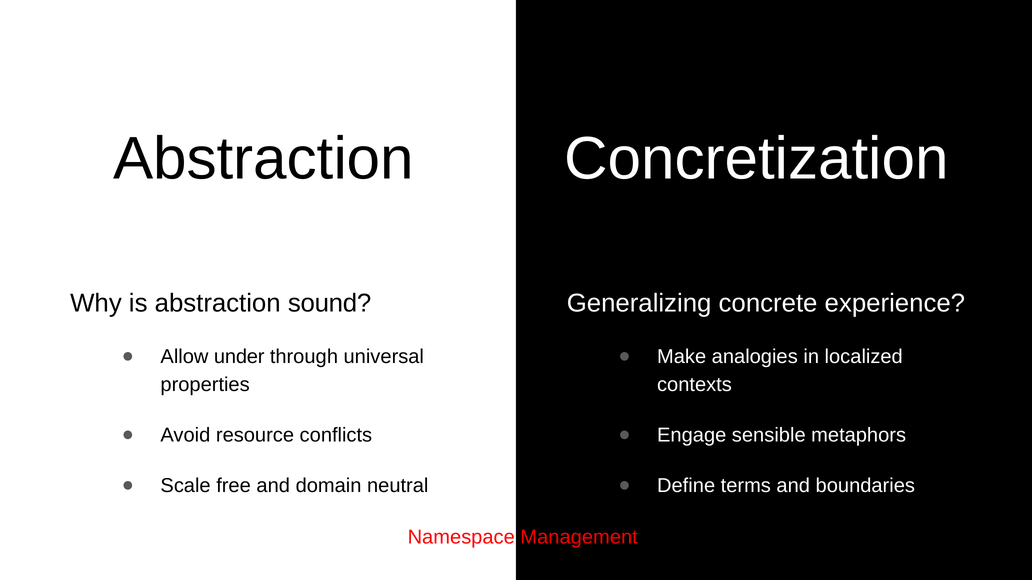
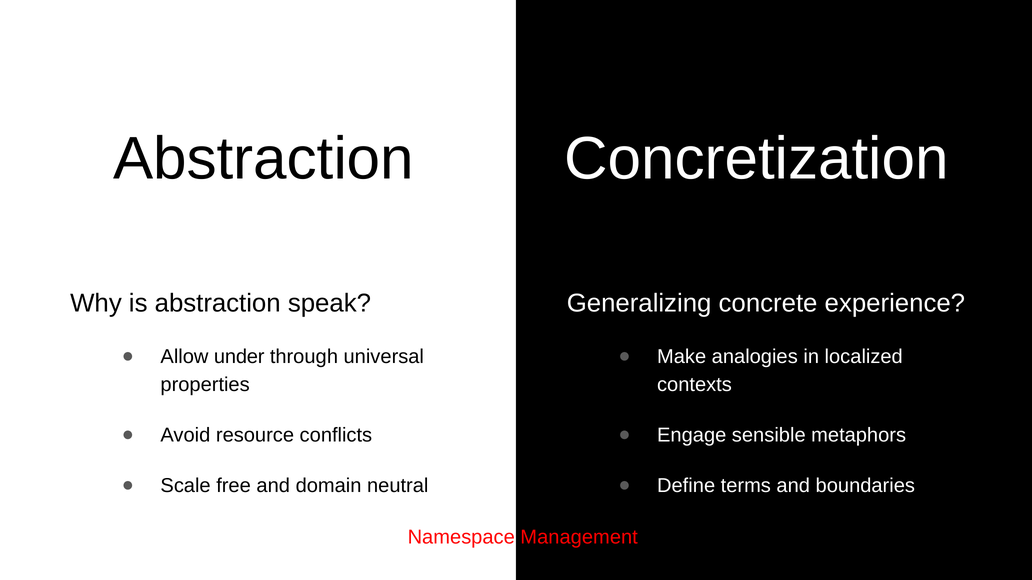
sound: sound -> speak (329, 303)
